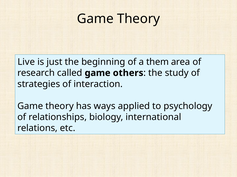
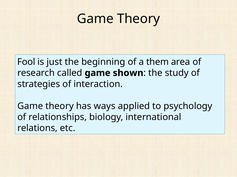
Live: Live -> Fool (26, 62)
others: others -> shown (128, 73)
